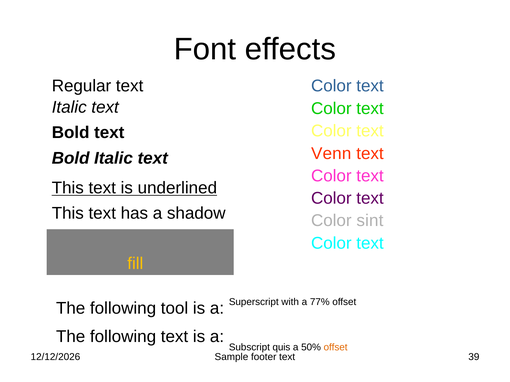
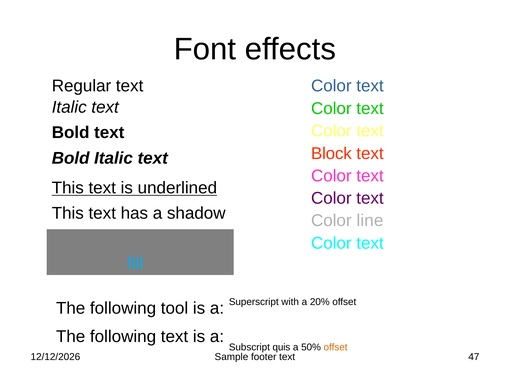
Venn: Venn -> Block (331, 154)
sint: sint -> line (370, 221)
fill colour: yellow -> light blue (135, 264)
77%: 77% -> 20% (320, 302)
39: 39 -> 47 (474, 358)
